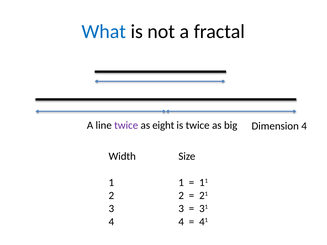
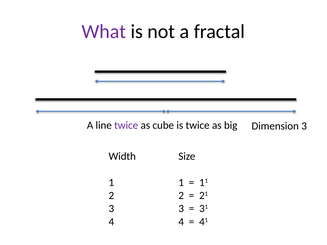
What colour: blue -> purple (104, 32)
eight: eight -> cube (163, 126)
Dimension 4: 4 -> 3 (304, 126)
